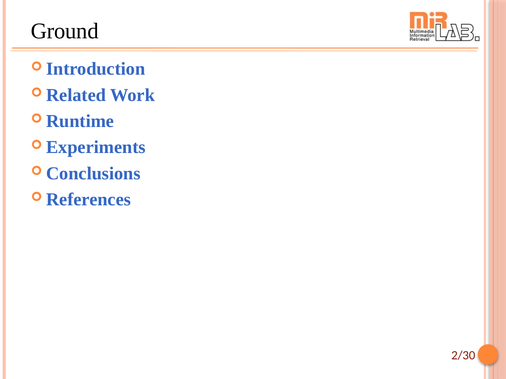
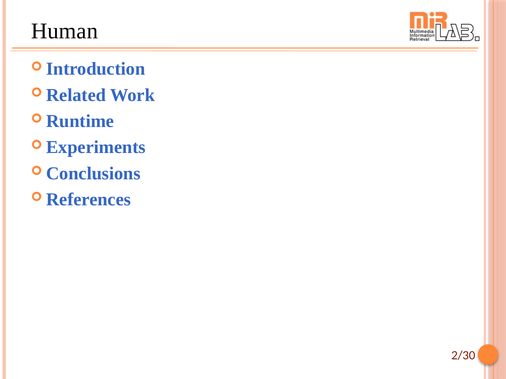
Ground: Ground -> Human (65, 31)
